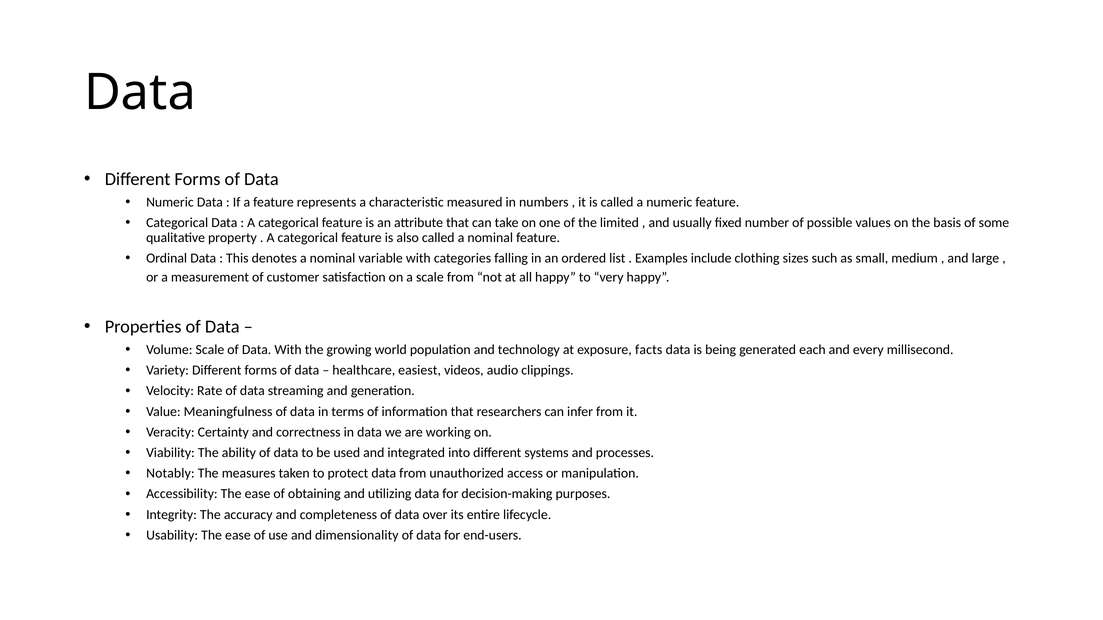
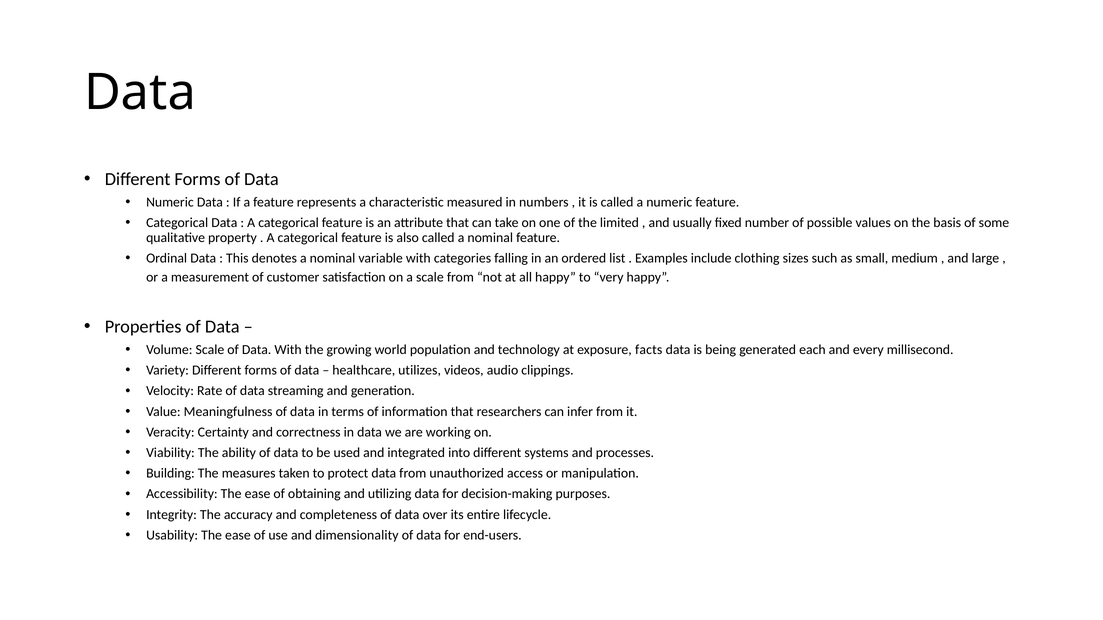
easiest: easiest -> utilizes (420, 371)
Notably: Notably -> Building (170, 474)
